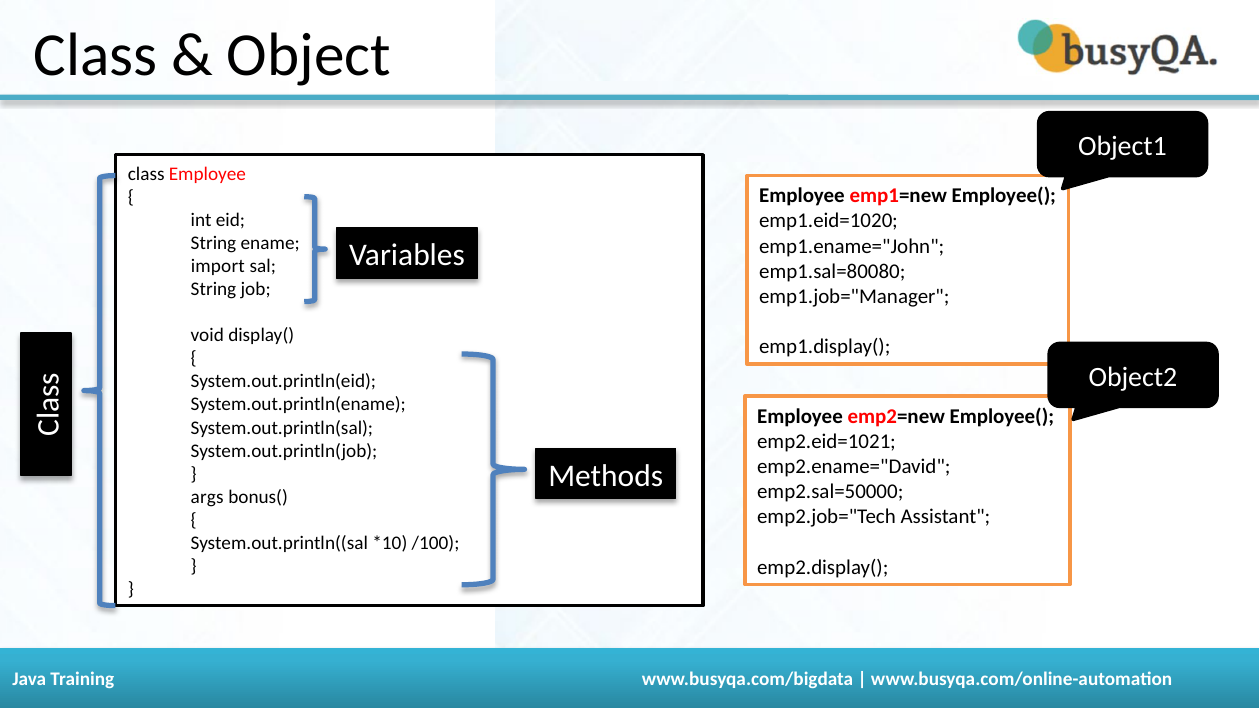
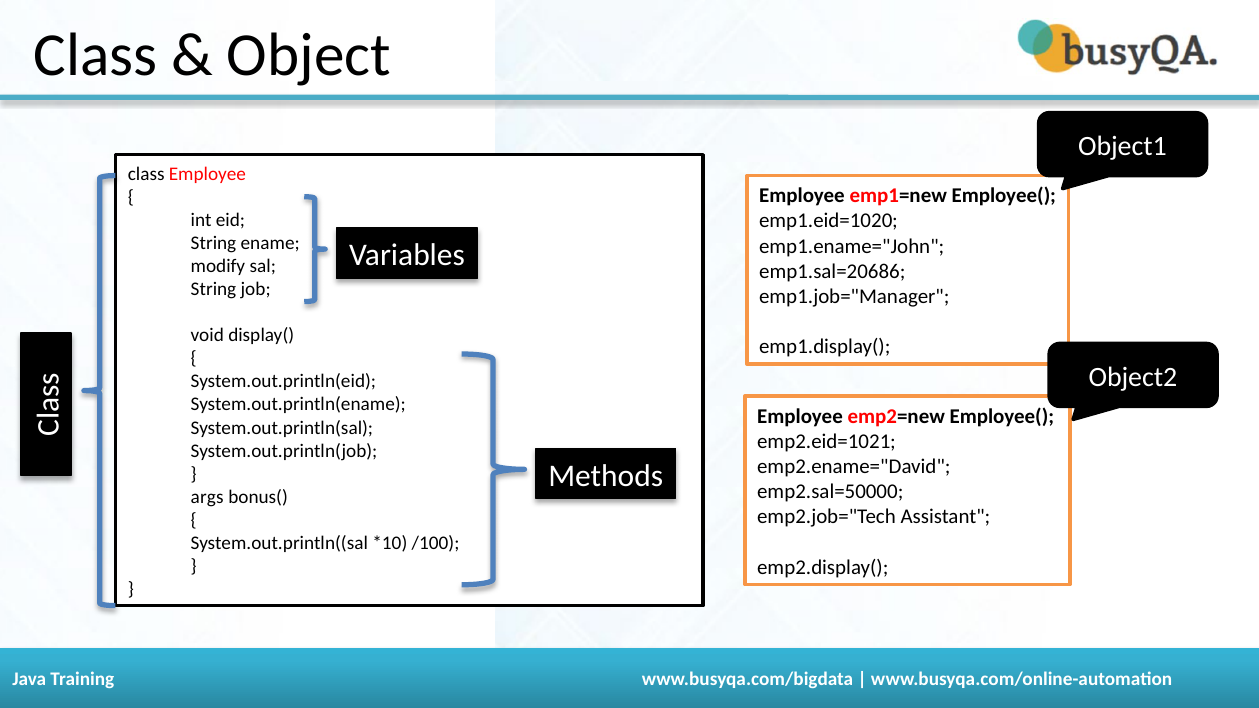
import: import -> modify (218, 266)
emp1.sal=80080: emp1.sal=80080 -> emp1.sal=20686 (832, 271)
